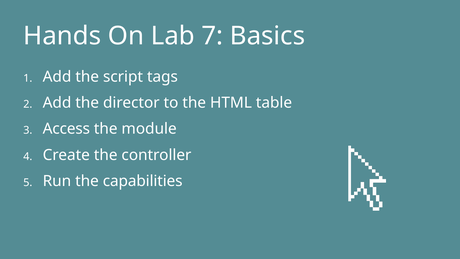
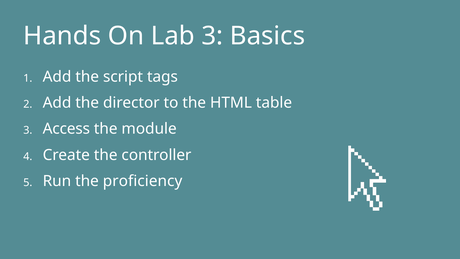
Lab 7: 7 -> 3 (212, 36)
capabilities: capabilities -> proficiency (143, 181)
